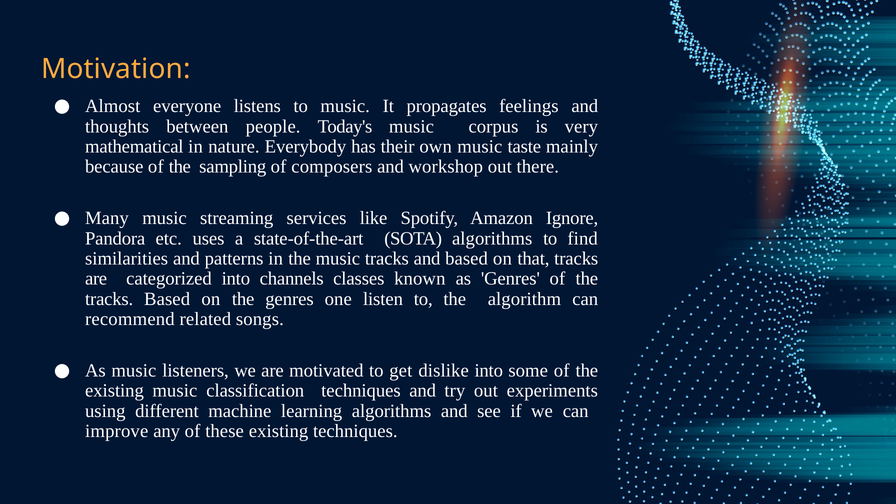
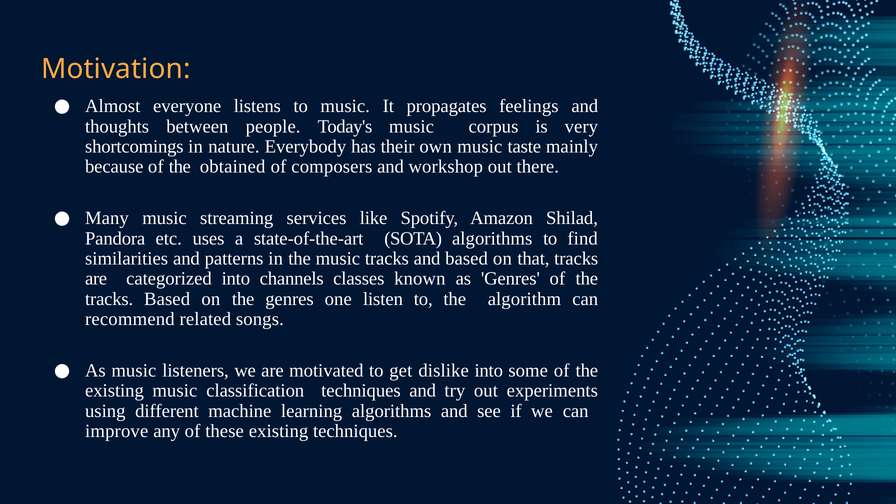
mathematical: mathematical -> shortcomings (134, 147)
sampling: sampling -> obtained (233, 167)
Ignore: Ignore -> Shilad (572, 218)
